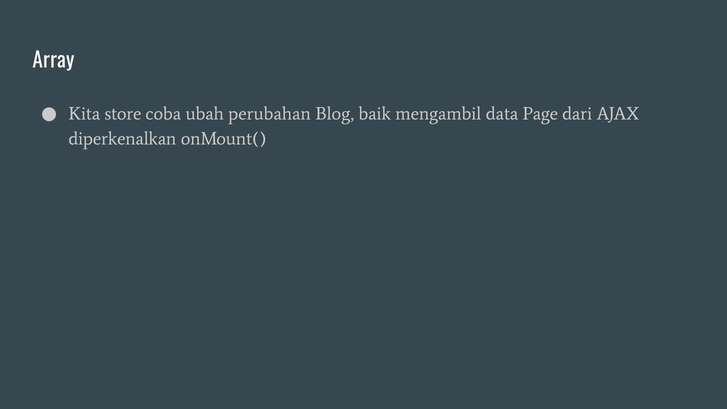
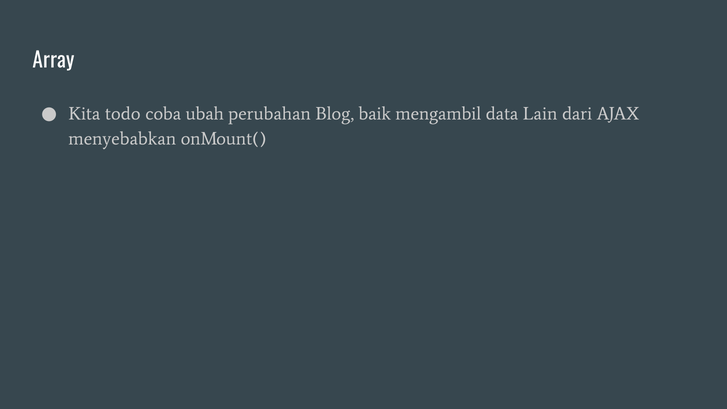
store: store -> todo (123, 113)
Page: Page -> Lain (540, 113)
diperkenalkan: diperkenalkan -> menyebabkan (122, 139)
